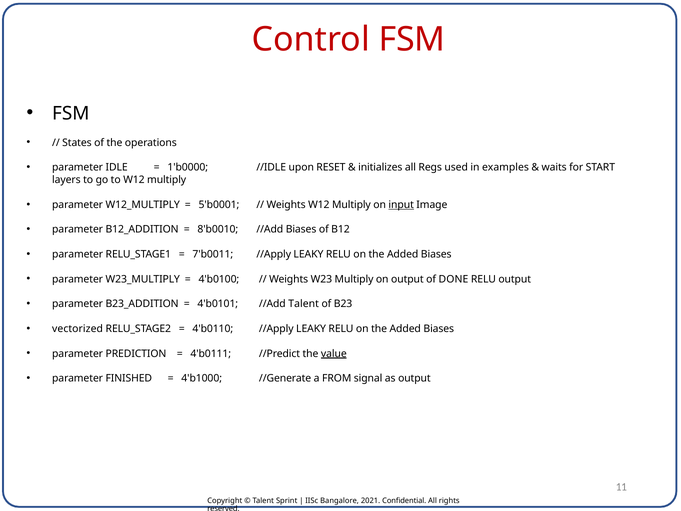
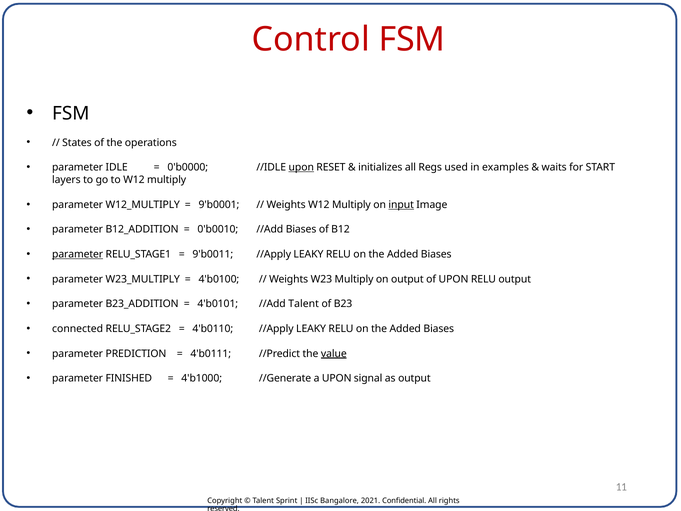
1'b0000: 1'b0000 -> 0'b0000 (188, 167)
upon underline: none -> present (301, 167)
5'b0001: 5'b0001 -> 9'b0001 (219, 205)
8'b0010: 8'b0010 -> 0'b0010 (218, 229)
parameter underline: none -> present (78, 254)
7'b0011: 7'b0011 -> 9'b0011 (213, 254)
of DONE: DONE -> UPON (454, 279)
vectorized: vectorized -> connected (78, 329)
a FROM: FROM -> UPON (337, 378)
